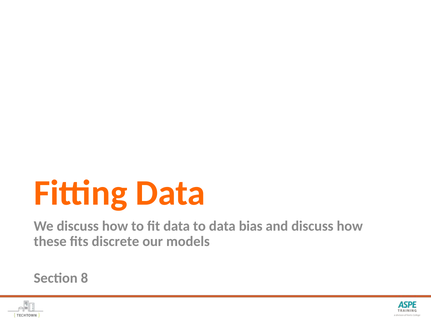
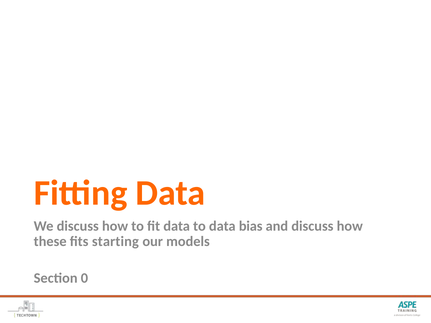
discrete: discrete -> starting (115, 242)
8: 8 -> 0 (84, 278)
